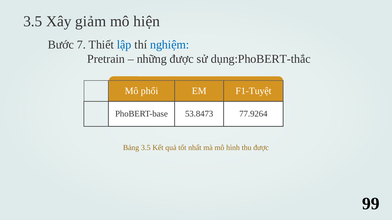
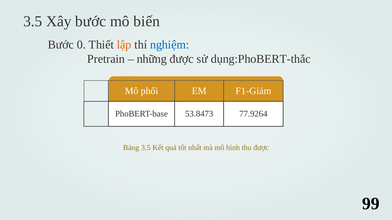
Xây giảm: giảm -> bước (91, 21)
hiện: hiện -> biến (147, 21)
7: 7 -> 0 (81, 45)
lập colour: blue -> orange (124, 45)
F1-Tuyệt: F1-Tuyệt -> F1-Giảm (253, 91)
